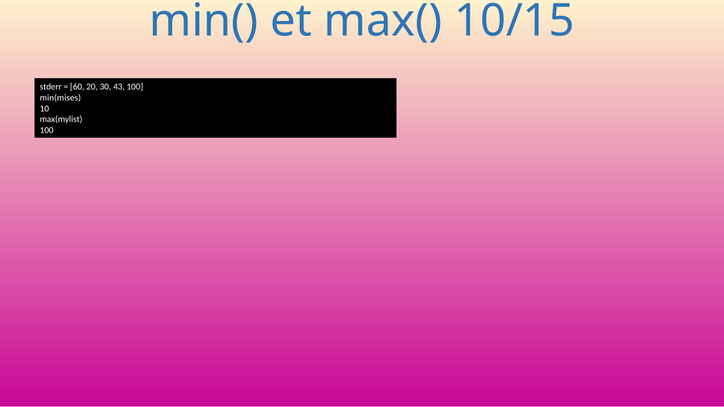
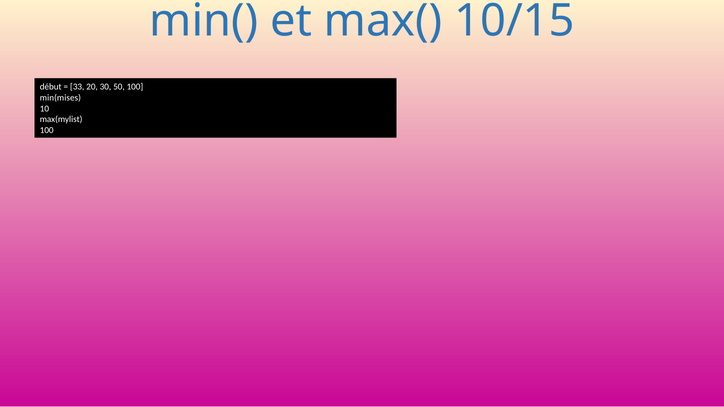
stderr: stderr -> début (51, 87)
60: 60 -> 33 (77, 87)
43: 43 -> 50 (119, 87)
